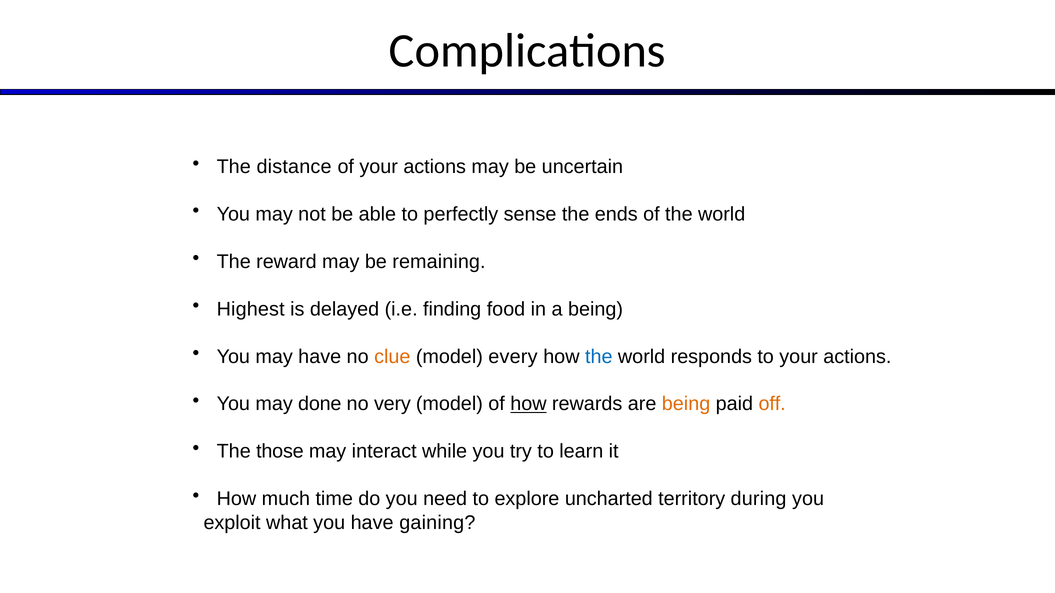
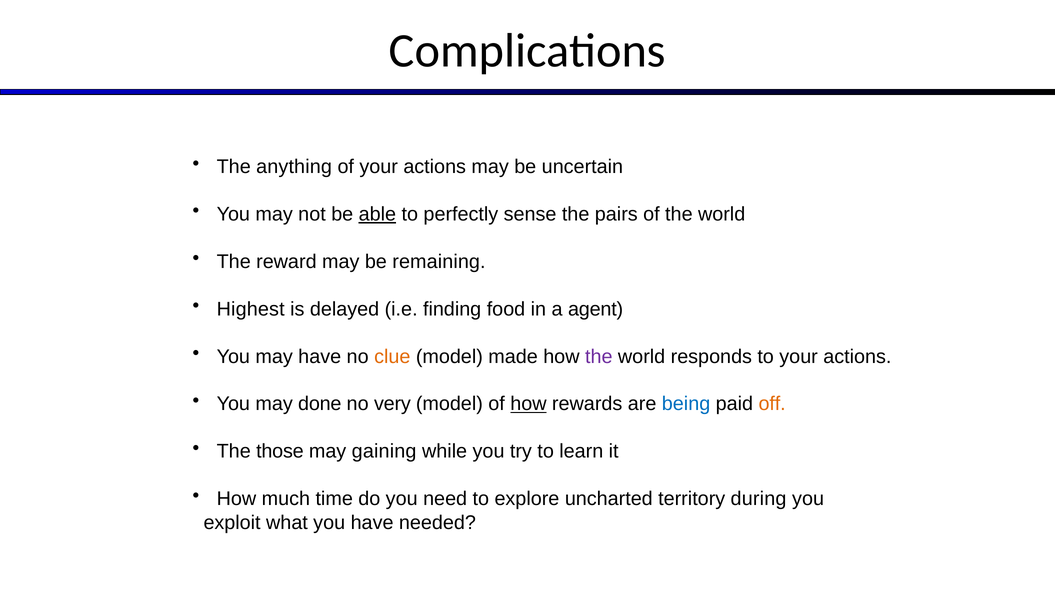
distance: distance -> anything (294, 167)
able underline: none -> present (377, 214)
ends: ends -> pairs (616, 214)
a being: being -> agent (596, 309)
every: every -> made (513, 357)
the colour: blue -> purple (599, 357)
being colour: orange -> blue (686, 404)
interact: interact -> gaining (384, 452)
gaining: gaining -> needed (437, 523)
